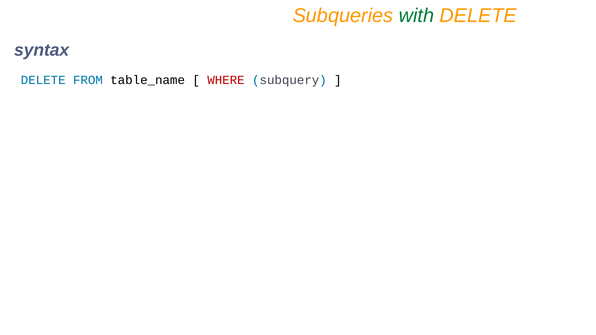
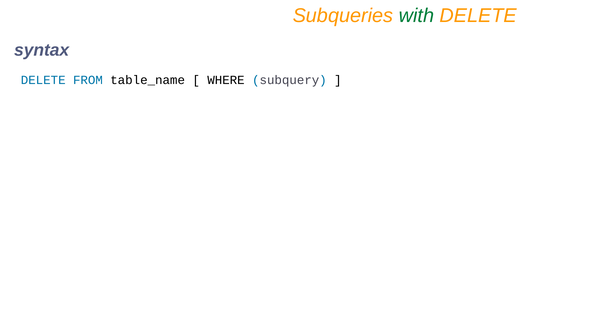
WHERE colour: red -> black (226, 80)
